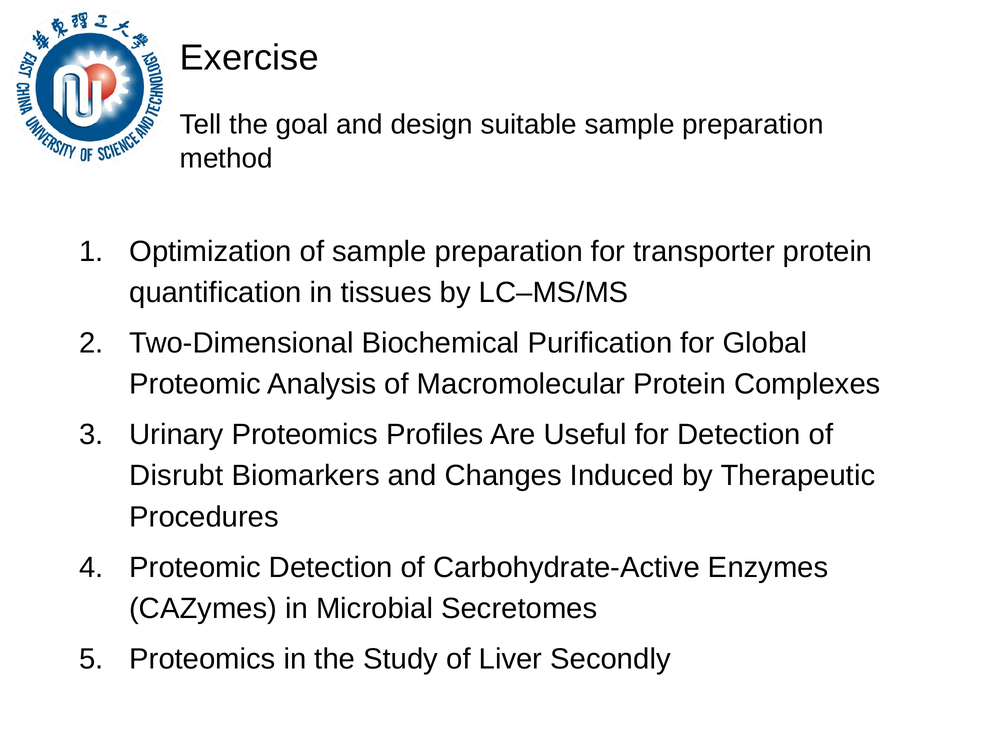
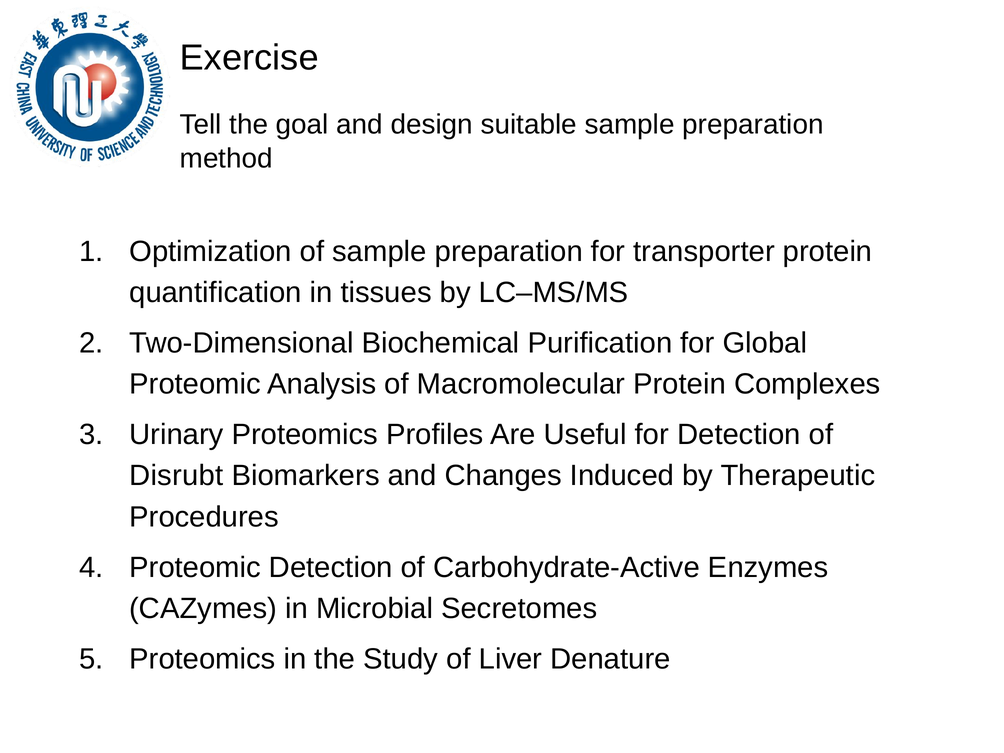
Secondly: Secondly -> Denature (610, 659)
